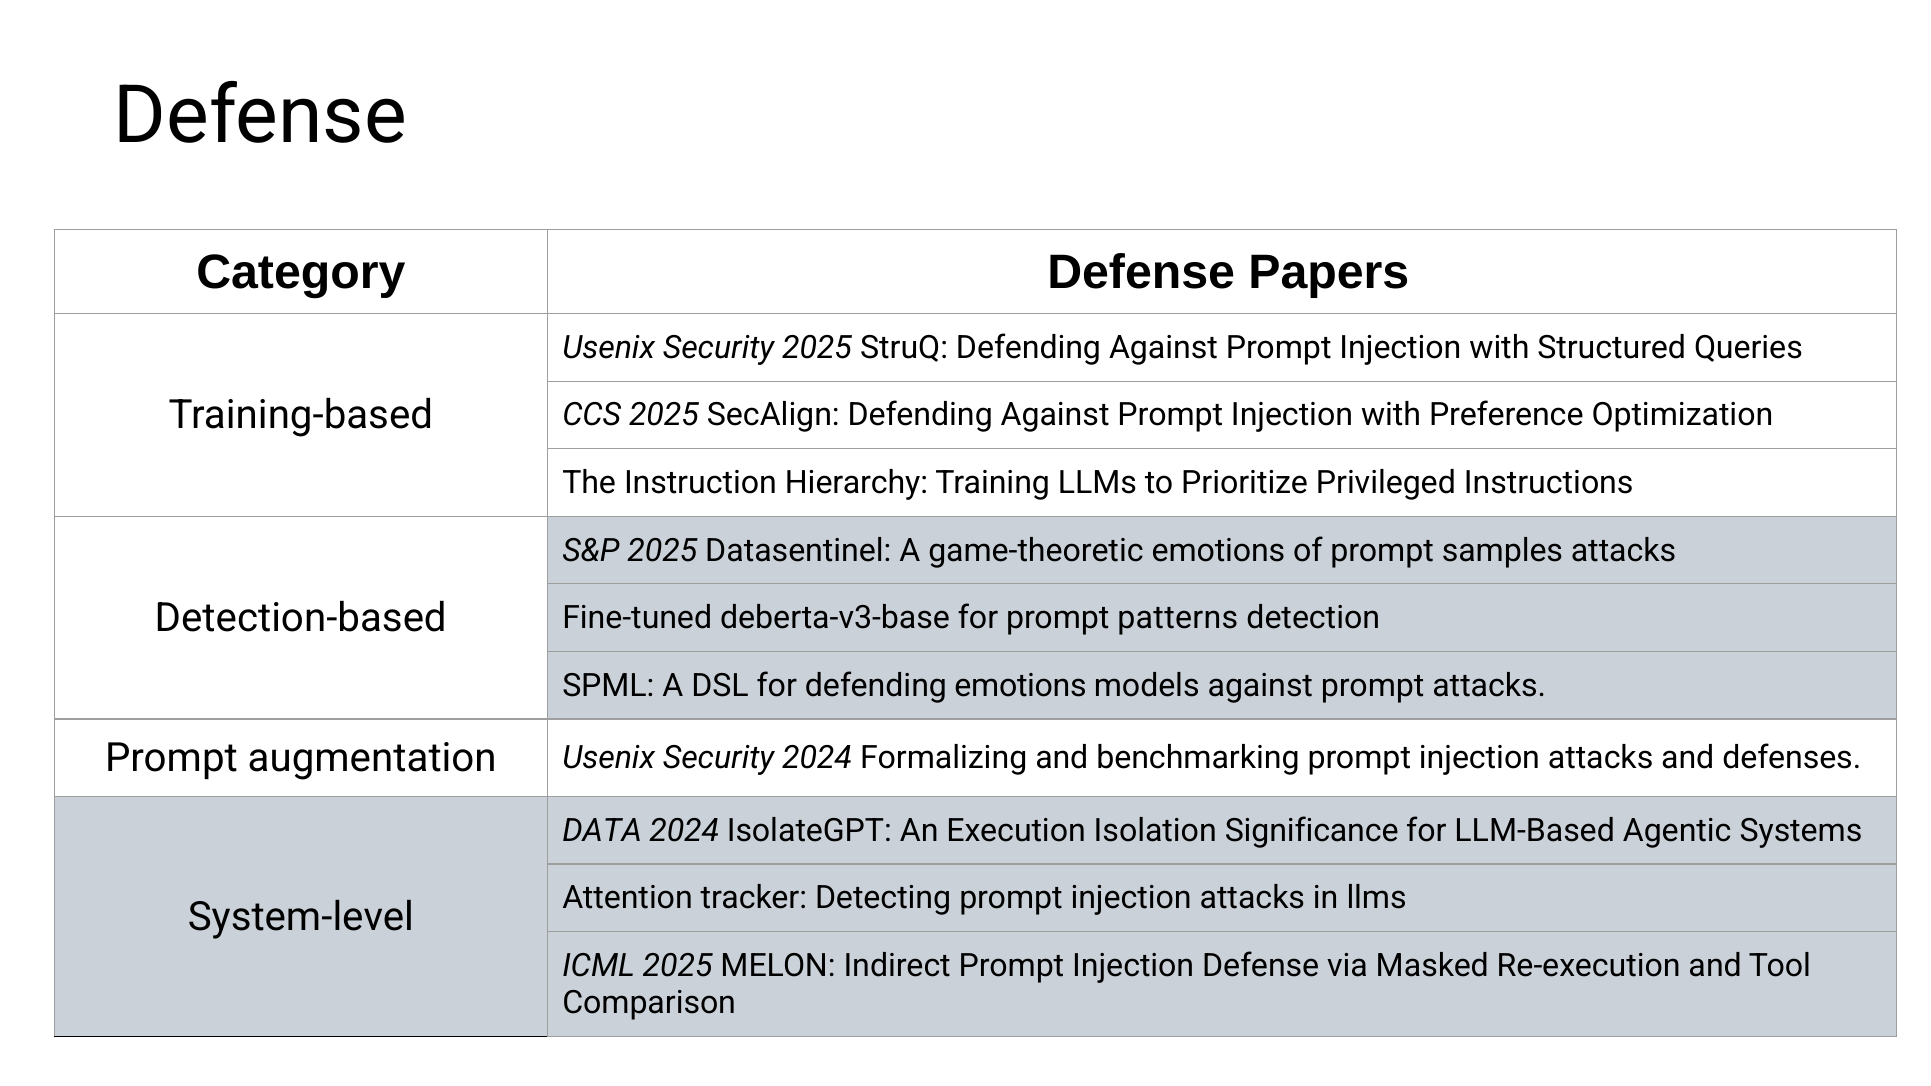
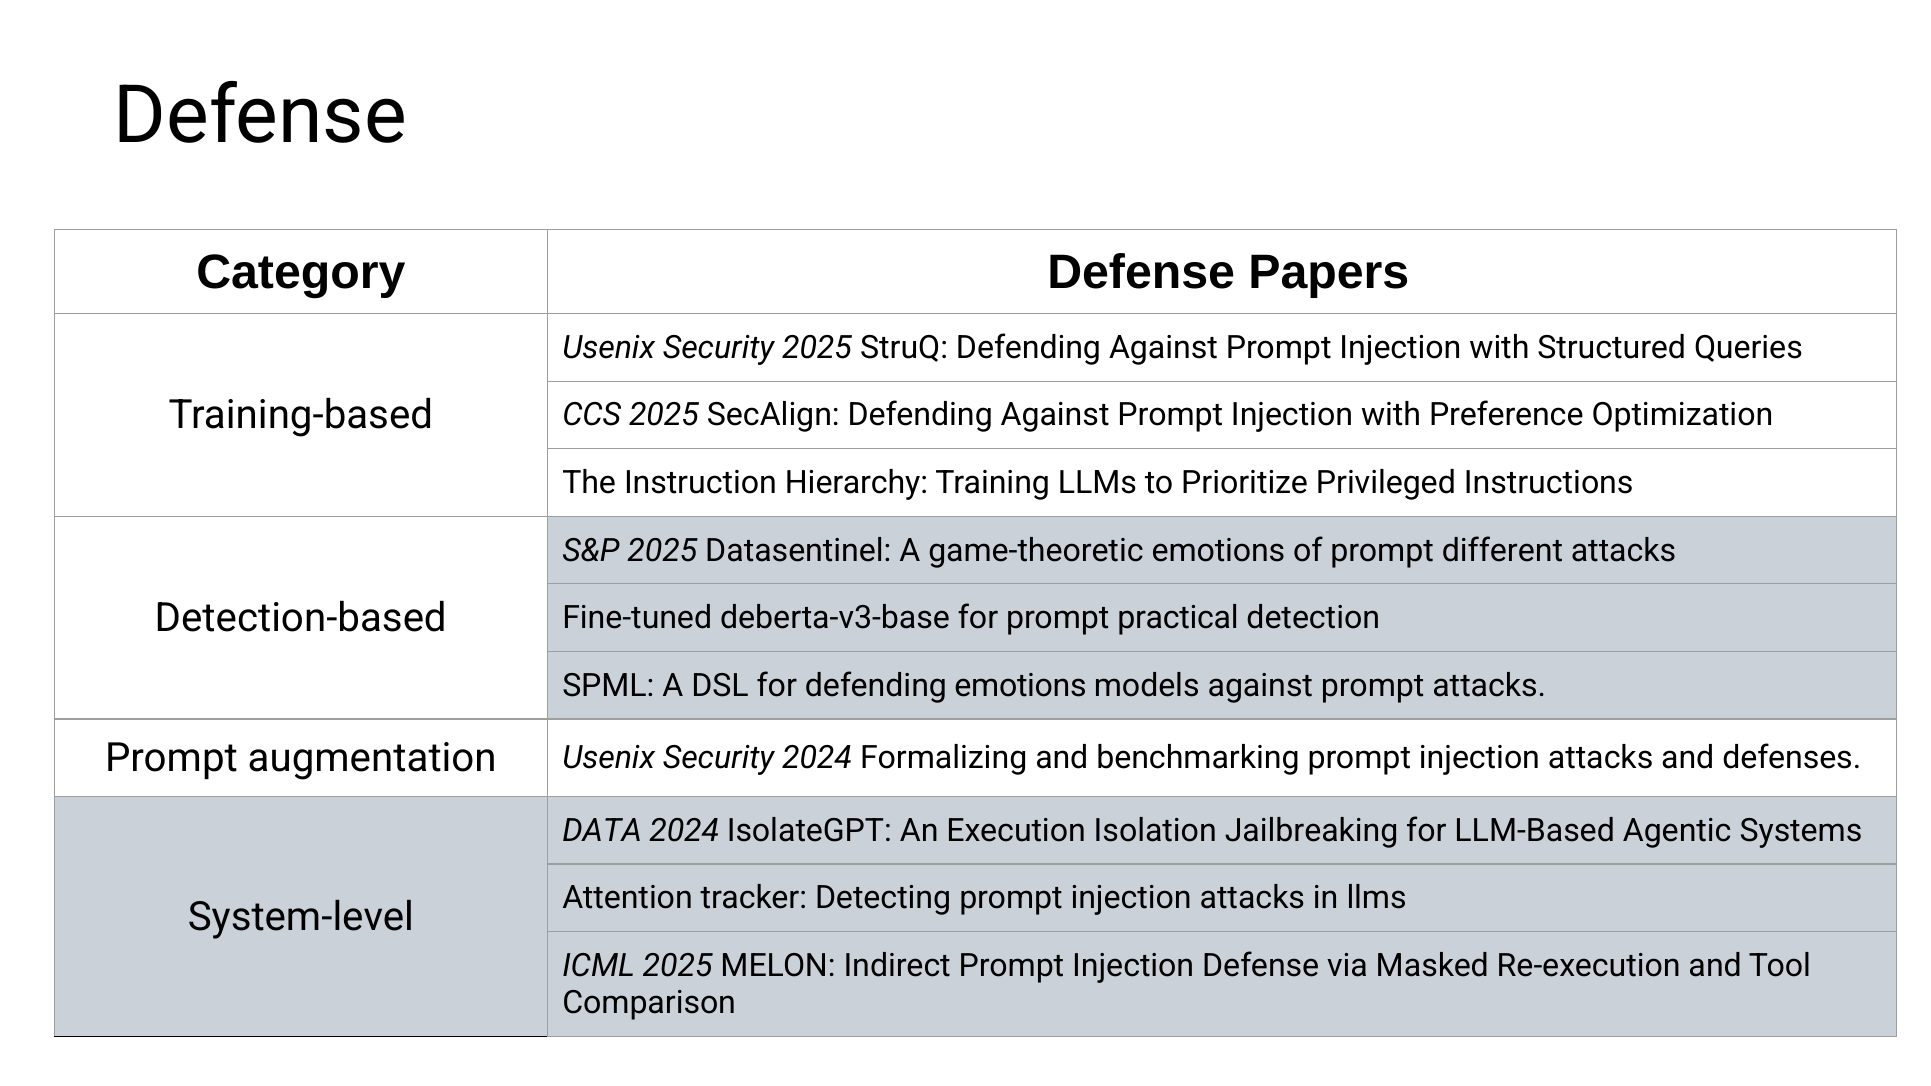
samples: samples -> different (1502, 550)
patterns: patterns -> practical (1178, 618)
Significance: Significance -> Jailbreaking (1312, 831)
